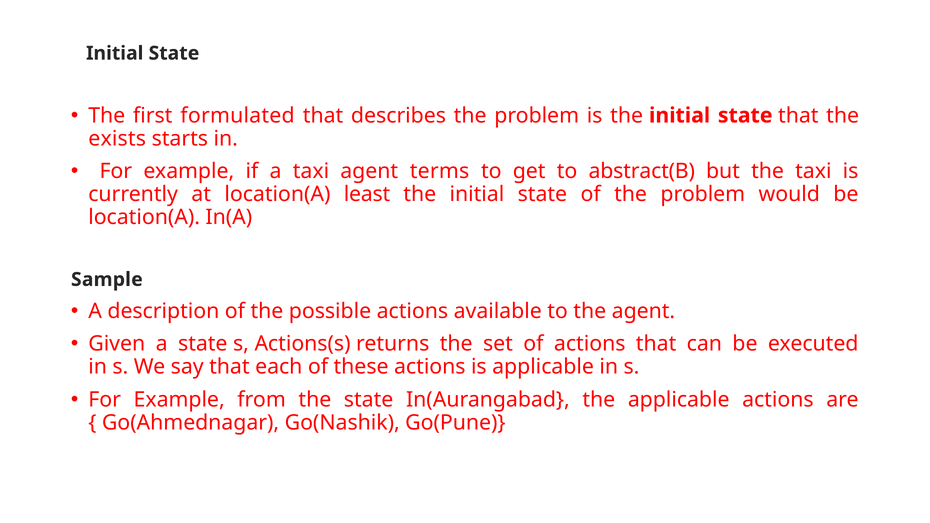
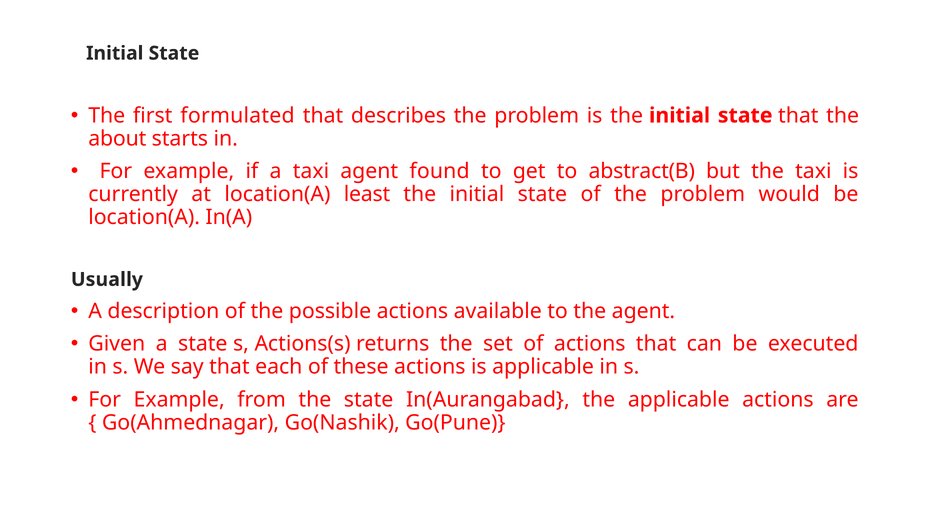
exists: exists -> about (117, 139)
terms: terms -> found (440, 171)
Sample: Sample -> Usually (107, 280)
